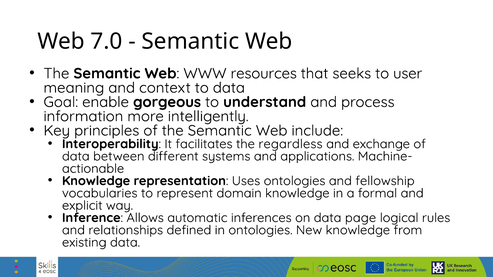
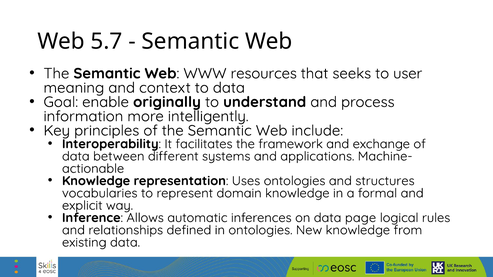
7.0: 7.0 -> 5.7 (107, 41)
gorgeous: gorgeous -> originally (167, 102)
regardless: regardless -> framework (291, 144)
fellowship: fellowship -> structures (385, 181)
